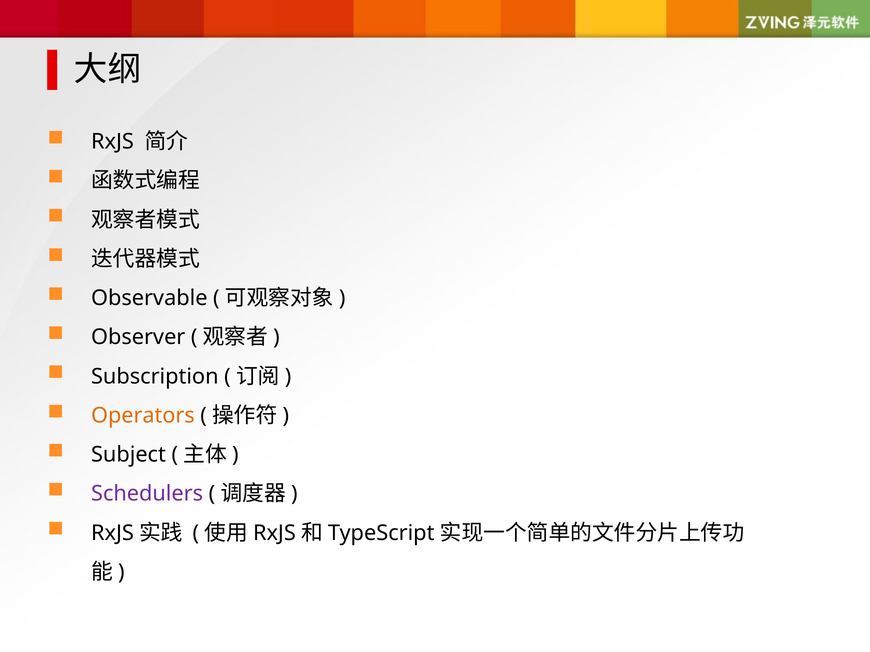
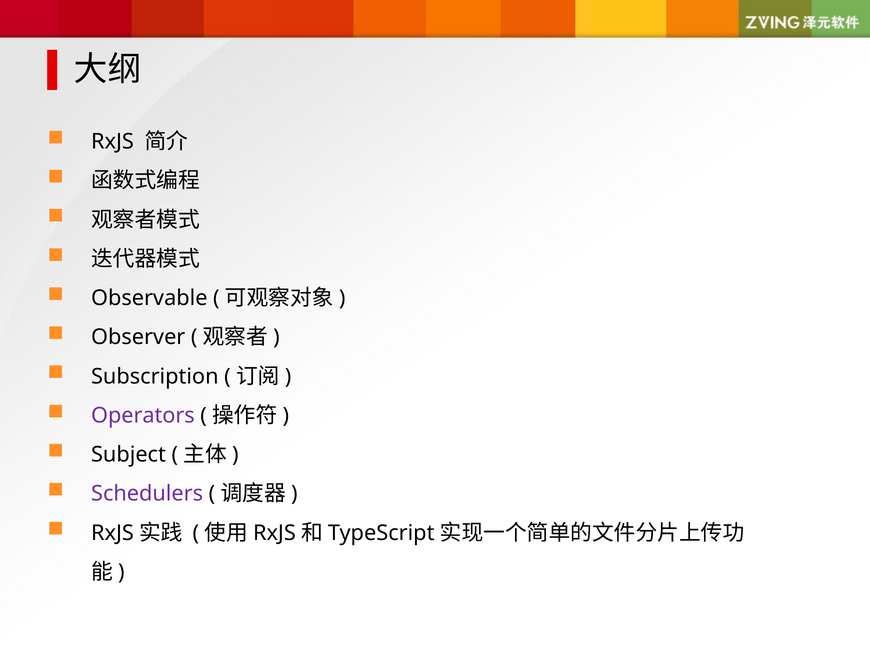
Operators colour: orange -> purple (143, 416)
